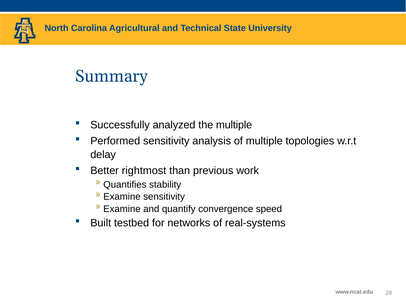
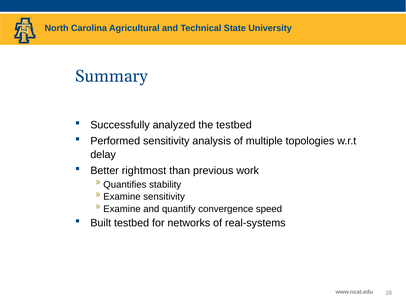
the multiple: multiple -> testbed (234, 125)
